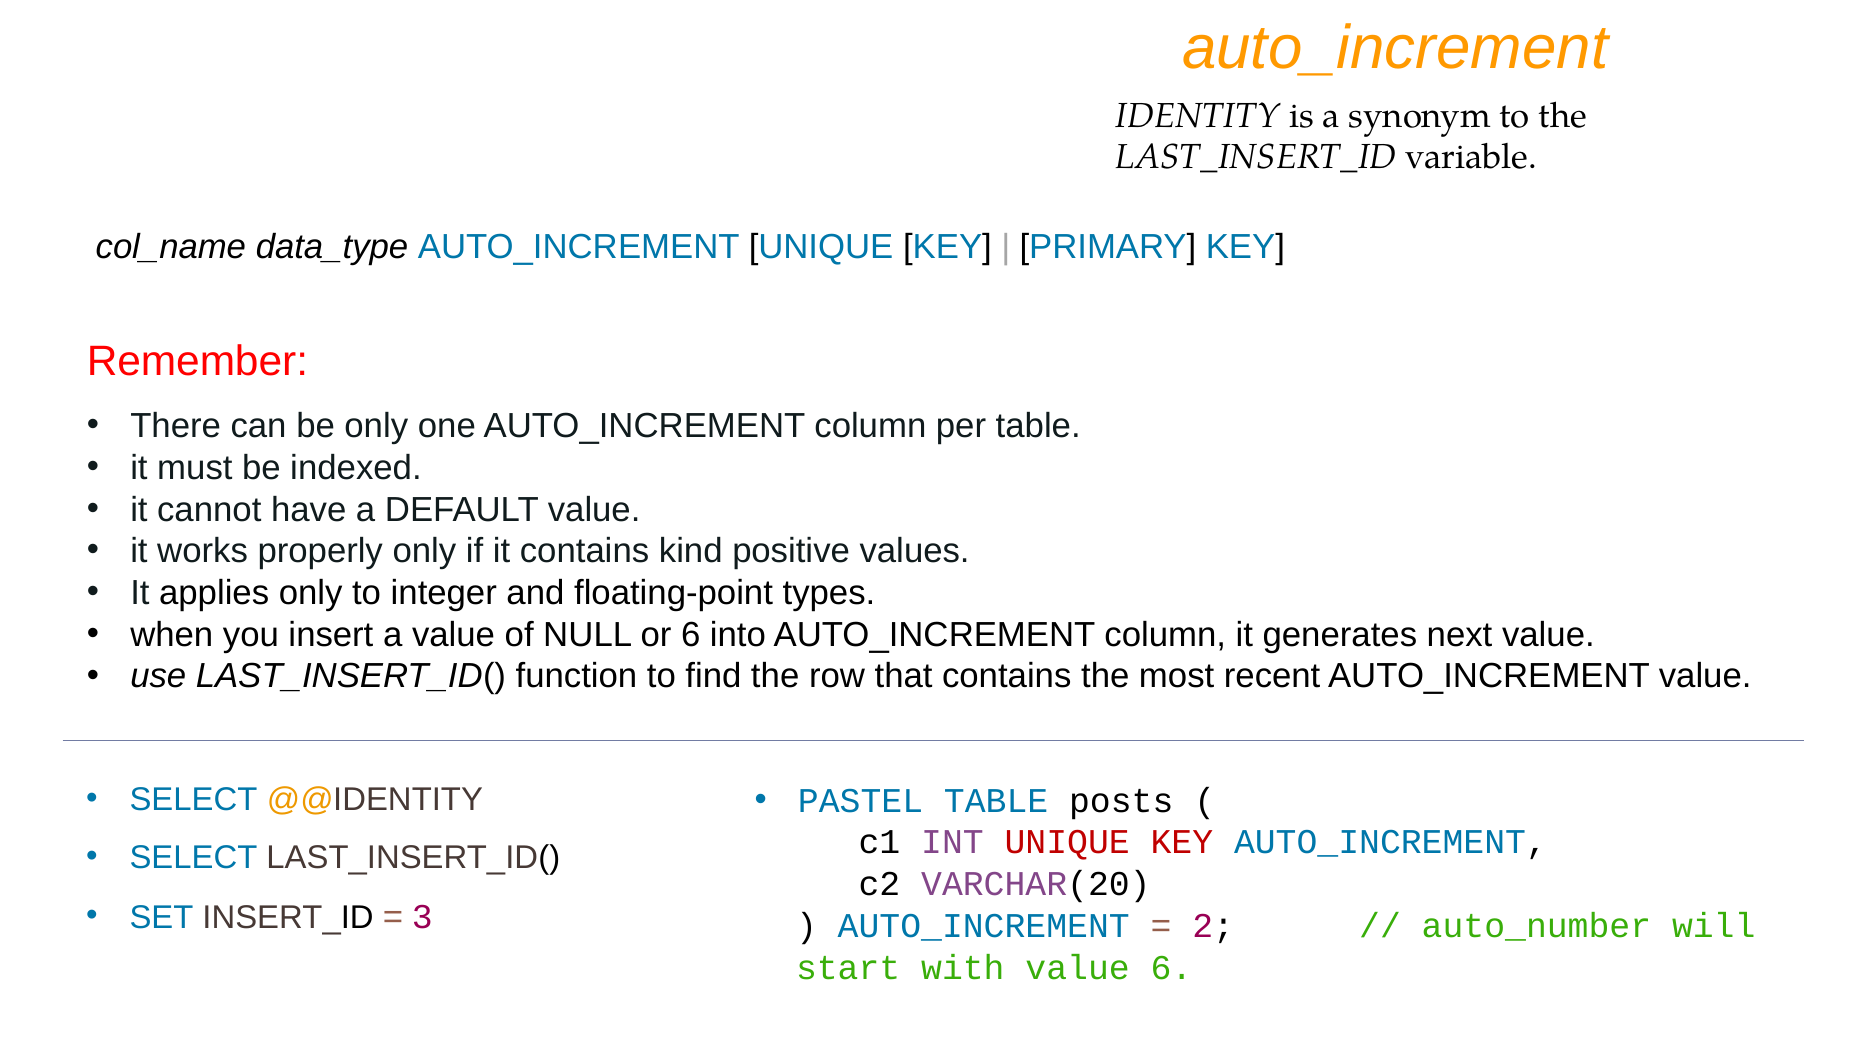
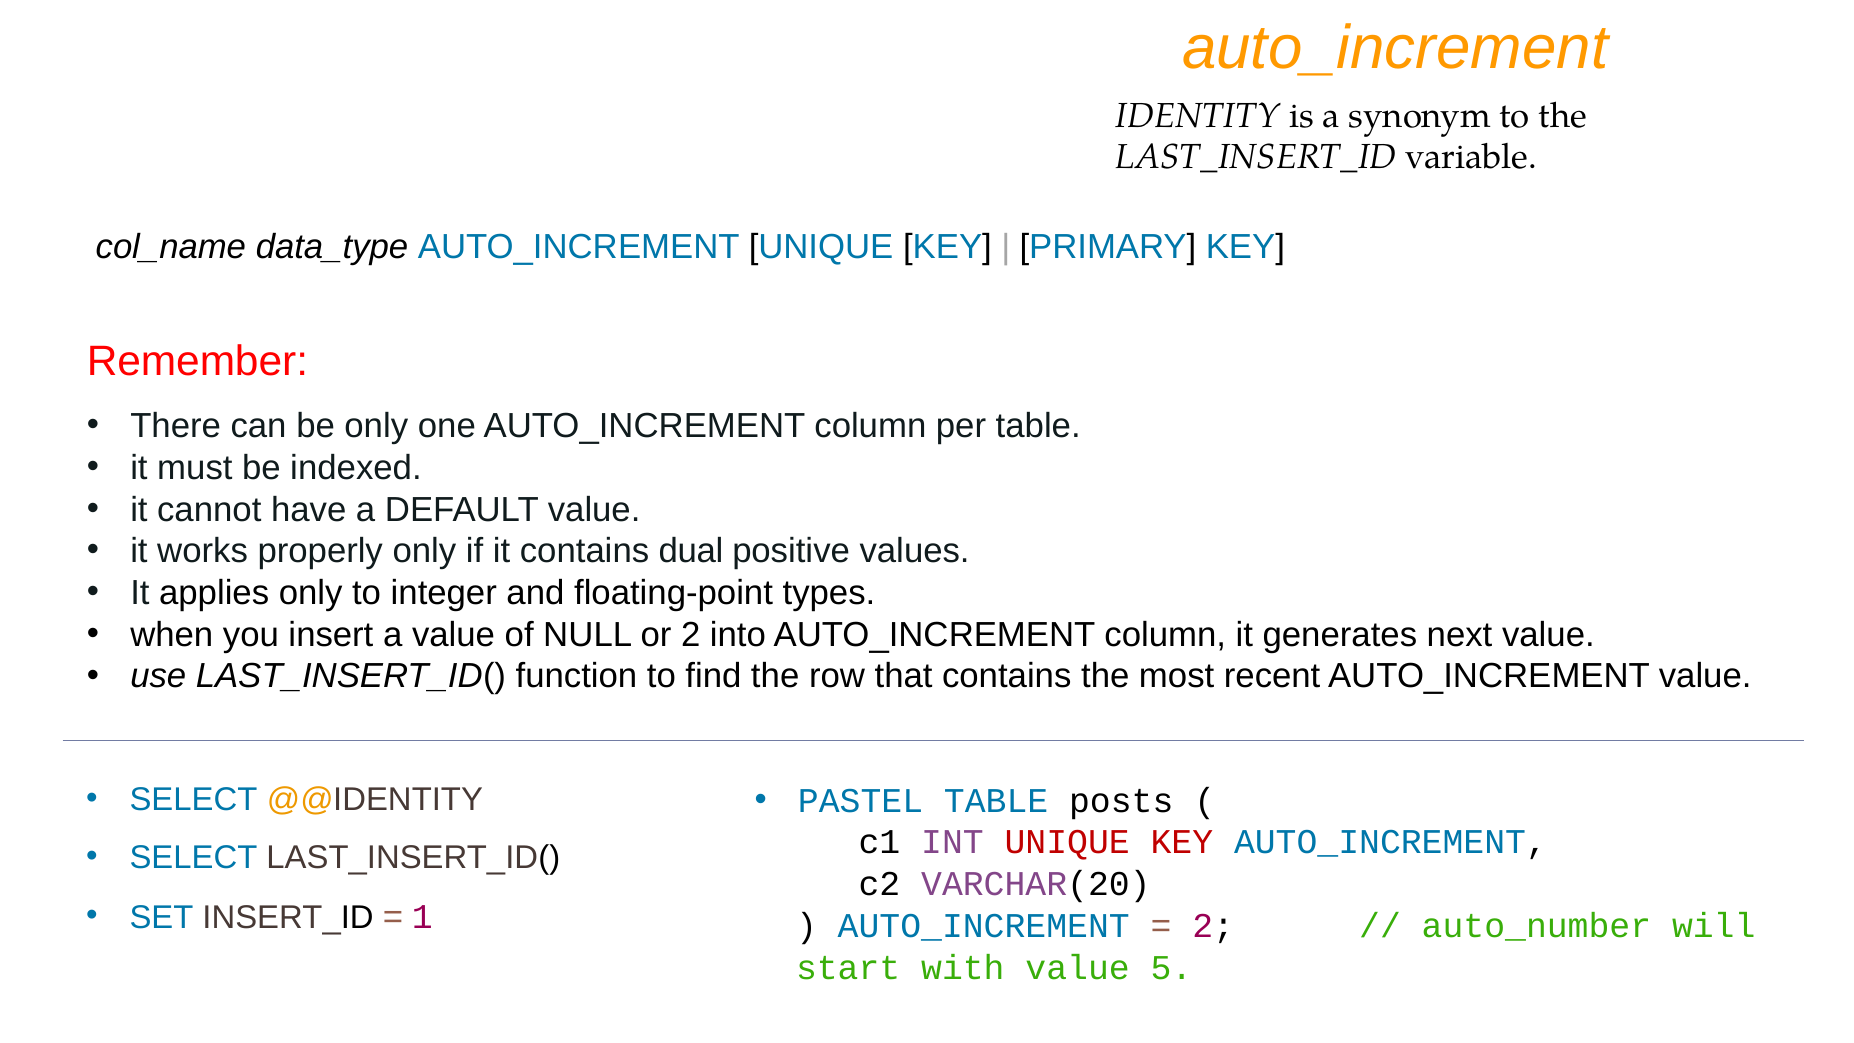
kind: kind -> dual (691, 551)
or 6: 6 -> 2 (691, 635)
3: 3 -> 1 (422, 916)
value 6: 6 -> 5 (1171, 968)
